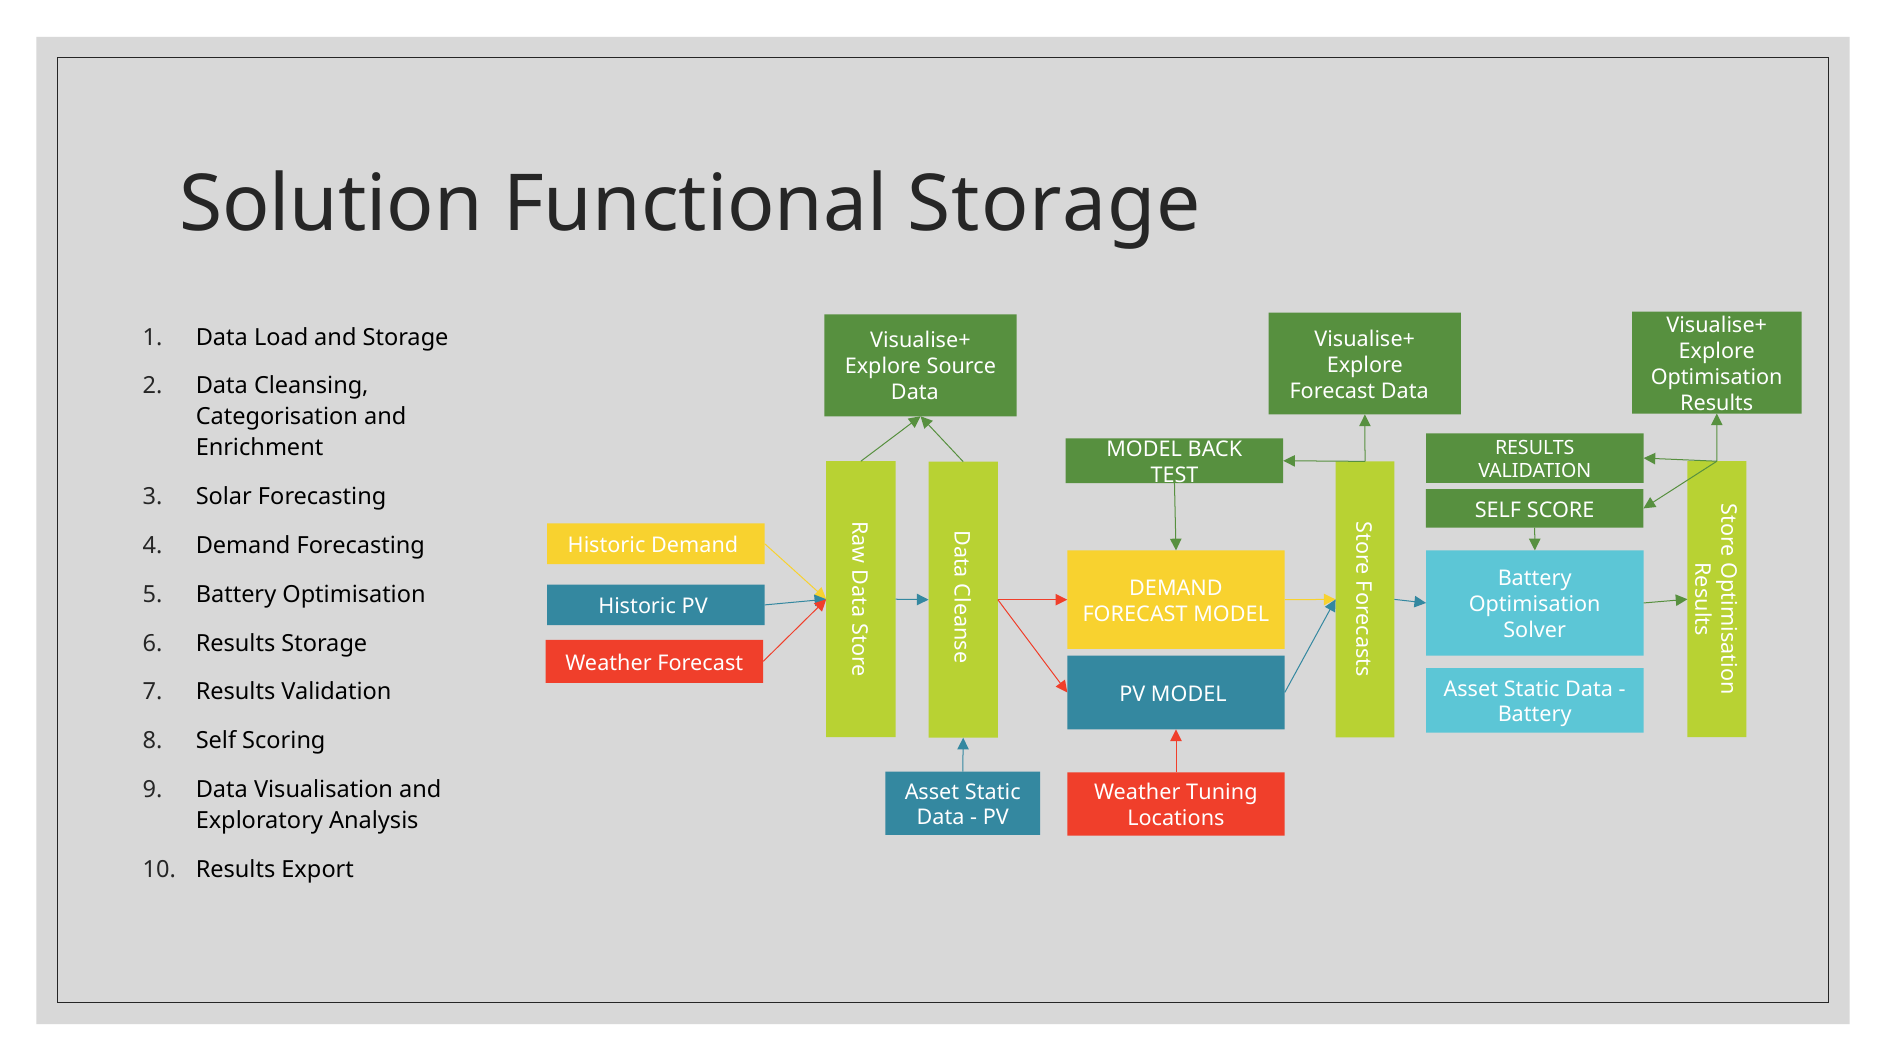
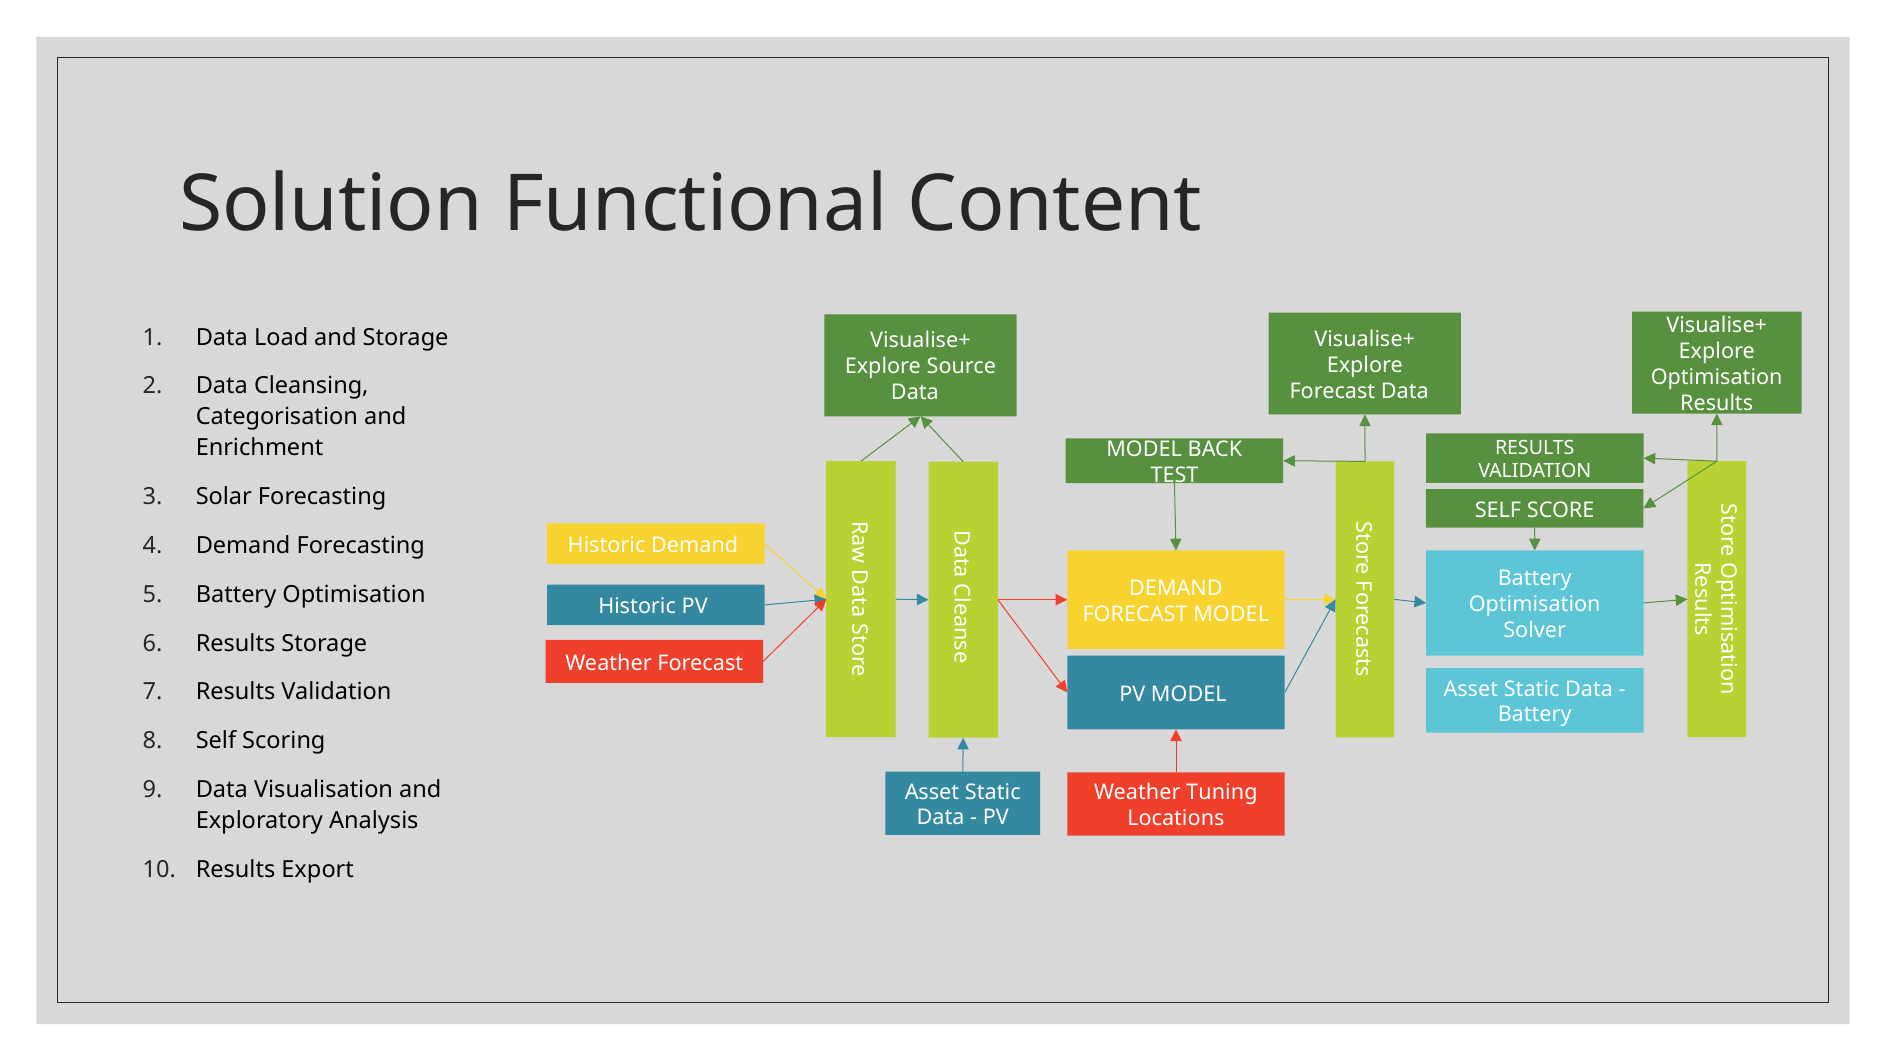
Functional Storage: Storage -> Content (1055, 205)
